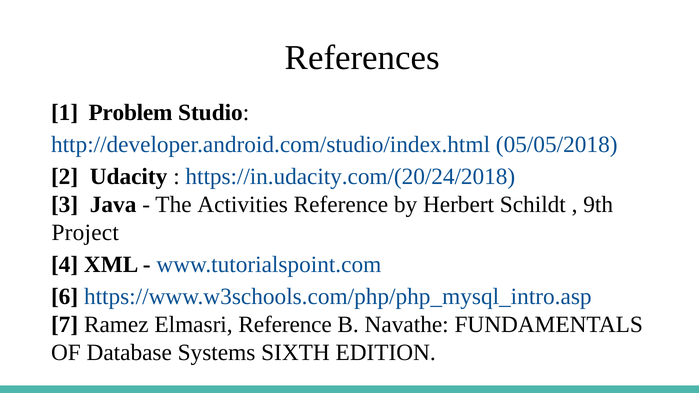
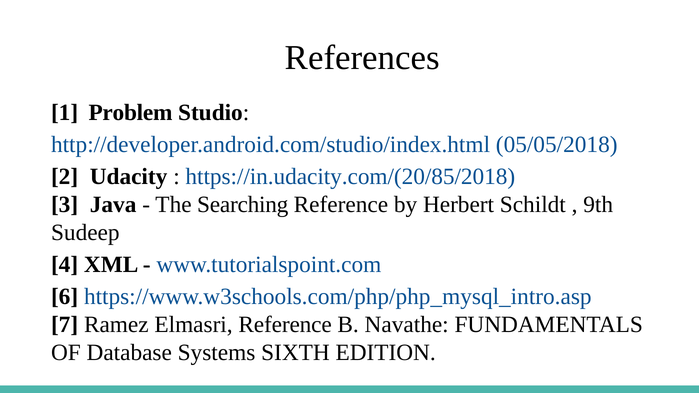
https://in.udacity.com/(20/24/2018: https://in.udacity.com/(20/24/2018 -> https://in.udacity.com/(20/85/2018 (350, 177)
Activities: Activities -> Searching (243, 205)
Project: Project -> Sudeep (85, 233)
